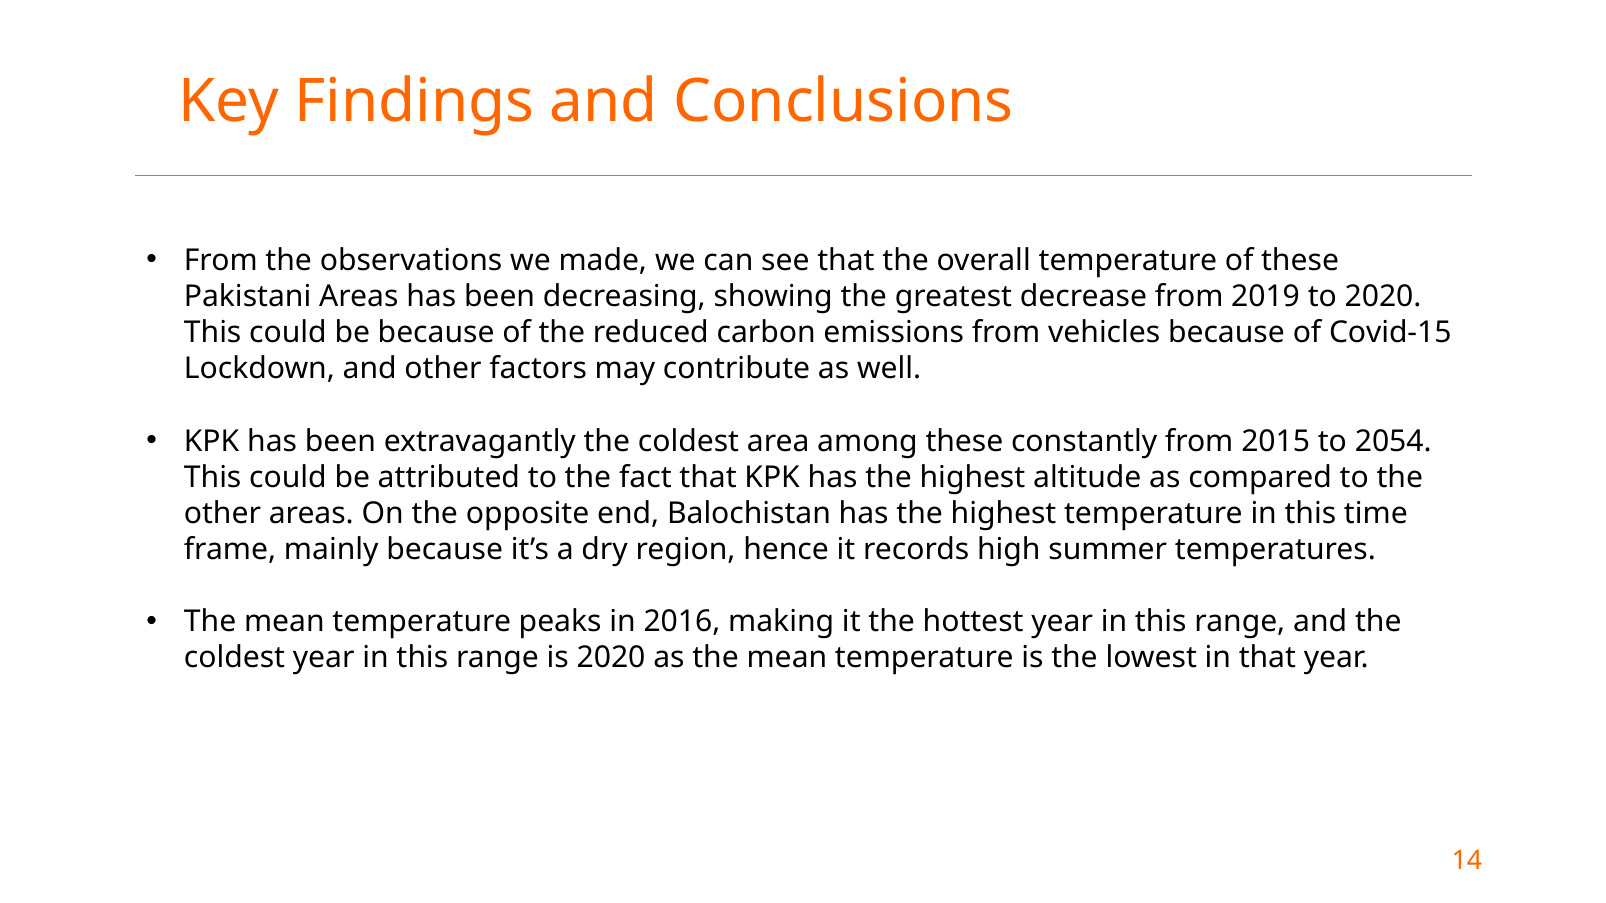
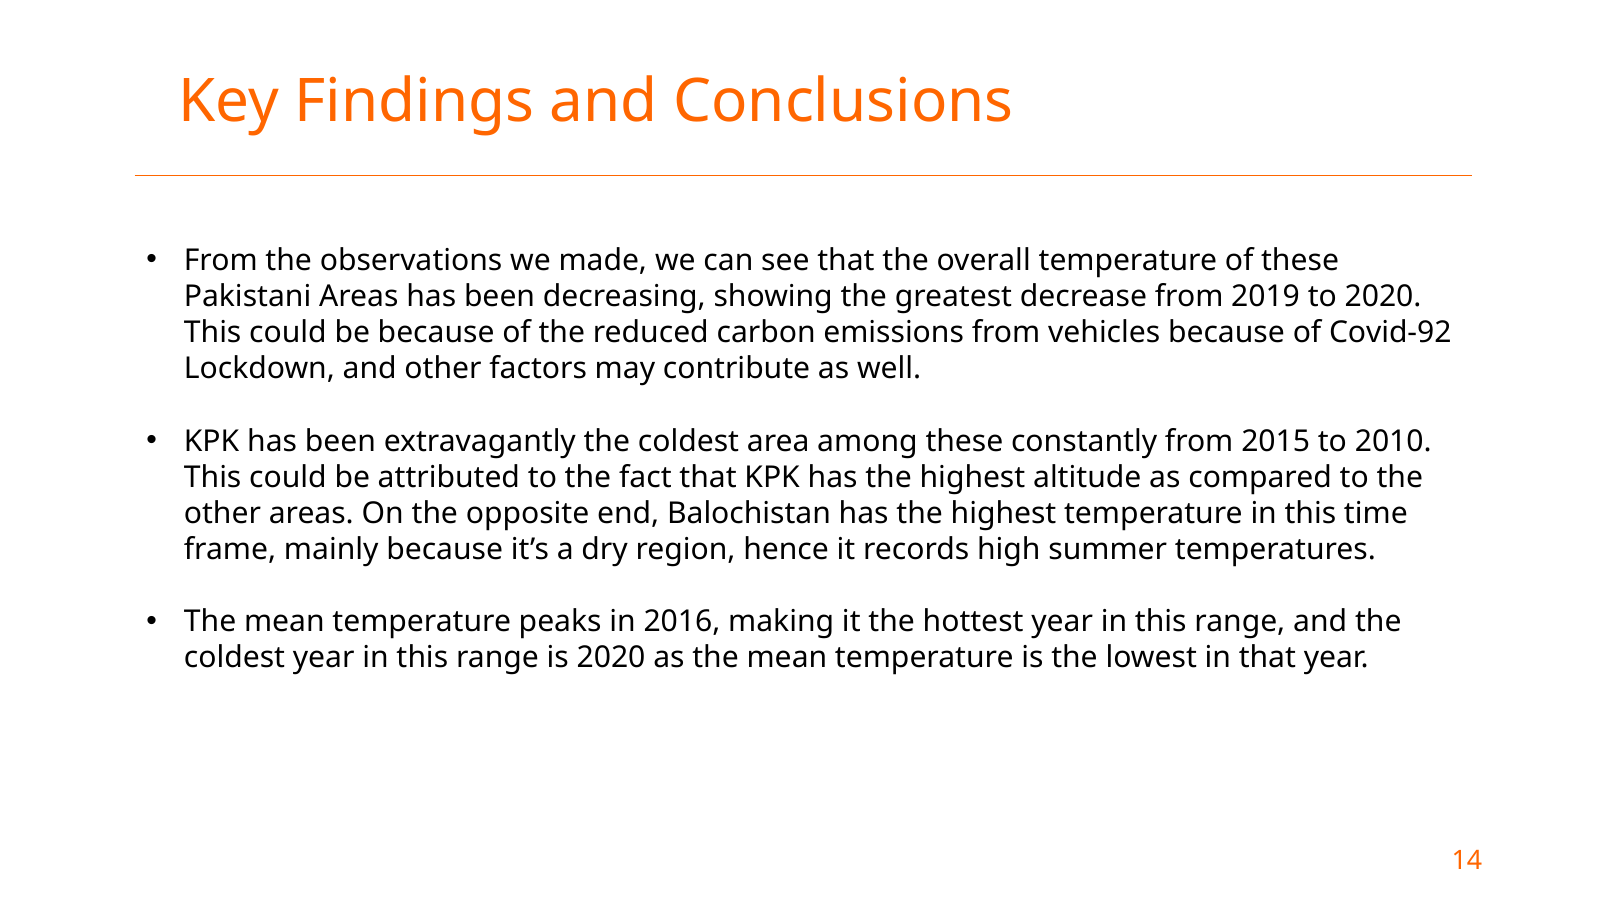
Covid-15: Covid-15 -> Covid-92 (1390, 333)
2054: 2054 -> 2010 (1393, 441)
